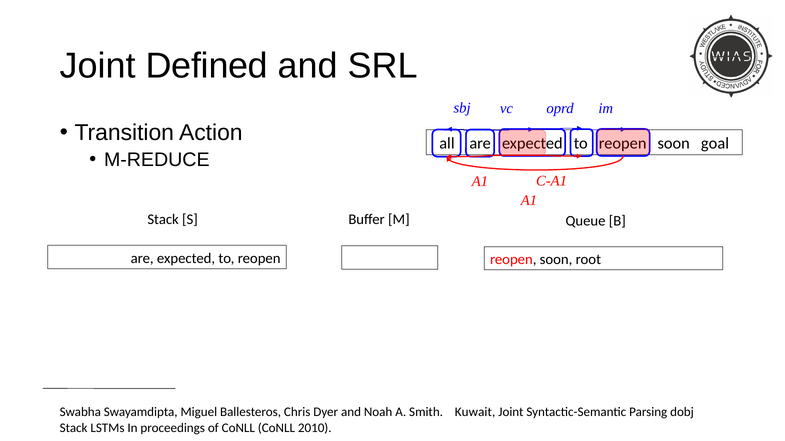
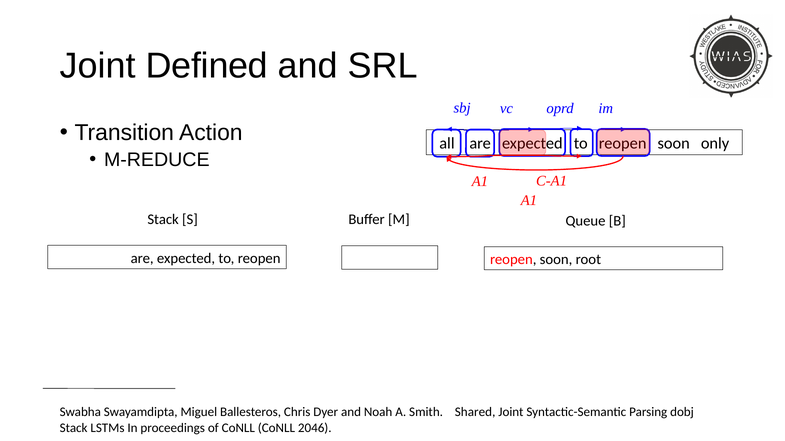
goal: goal -> only (715, 144)
Kuwait: Kuwait -> Shared (475, 413)
2010: 2010 -> 2046 (315, 428)
